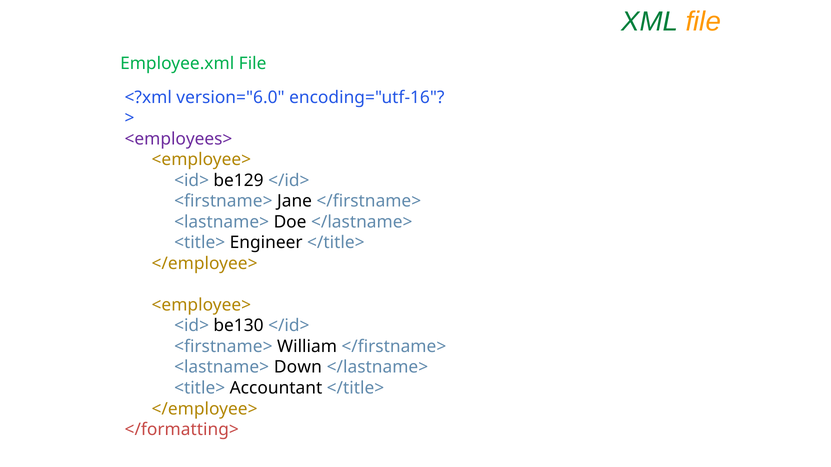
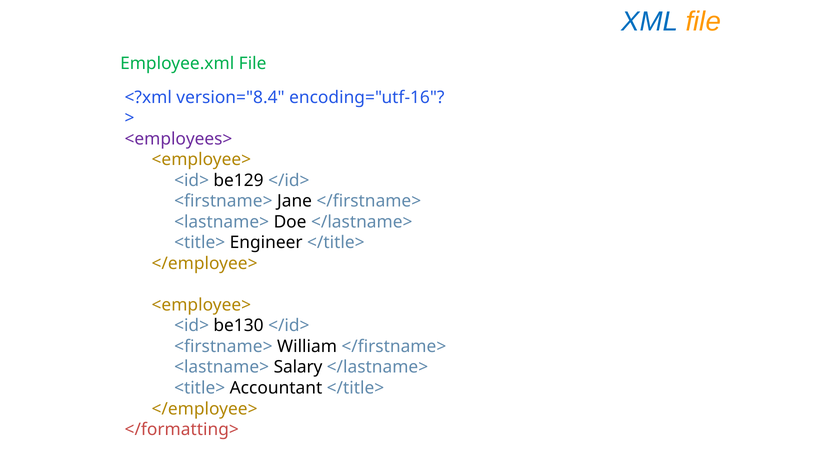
XML colour: green -> blue (650, 22)
version="6.0: version="6.0 -> version="8.4 (230, 97)
Down: Down -> Salary (298, 368)
